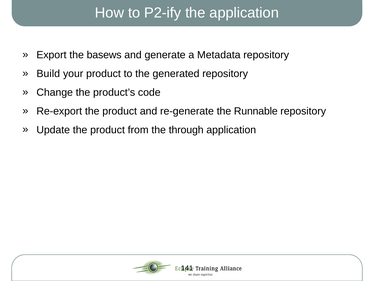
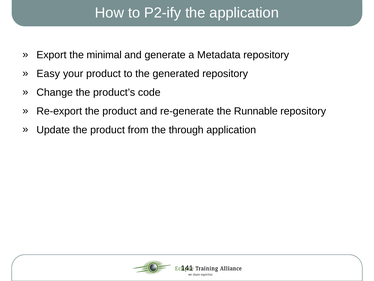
basews: basews -> minimal (104, 55)
Build: Build -> Easy (48, 74)
